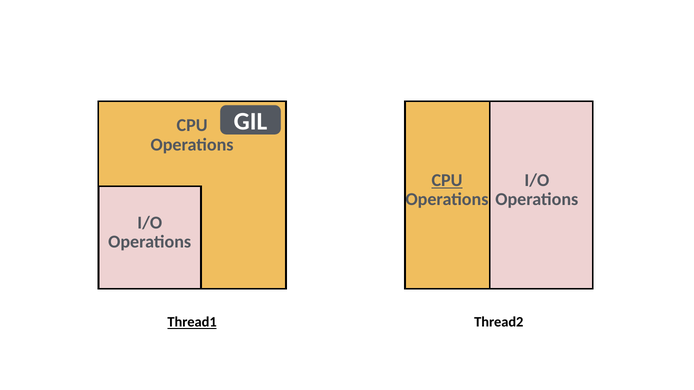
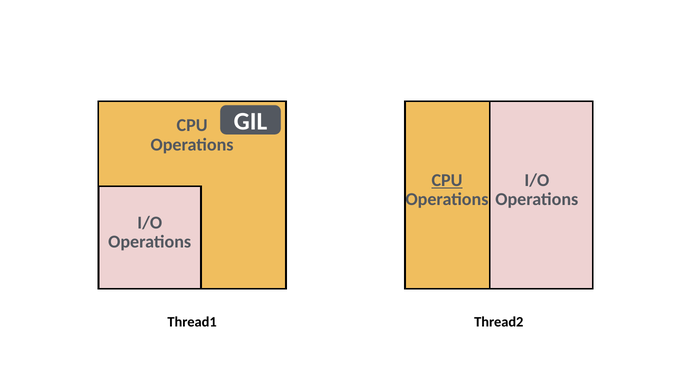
Thread1 underline: present -> none (192, 323)
